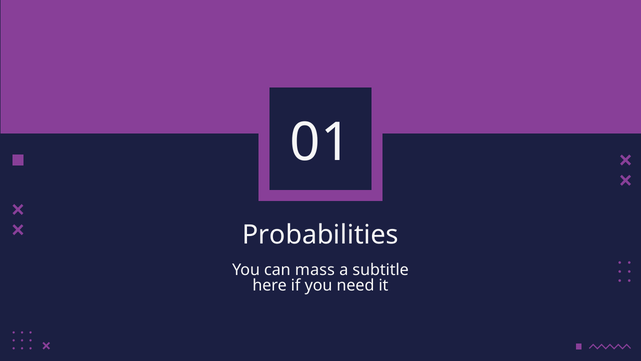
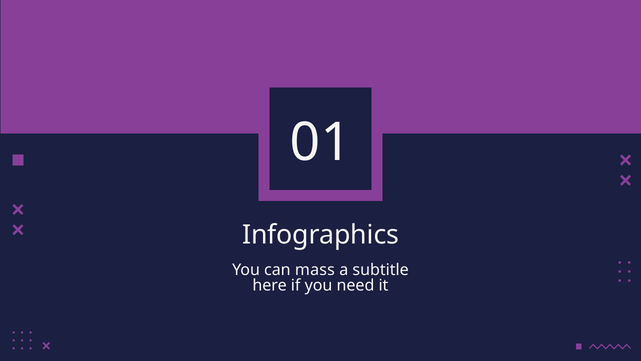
Probabilities: Probabilities -> Infographics (321, 235)
